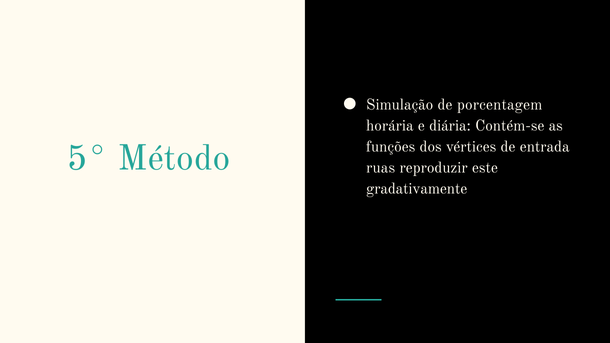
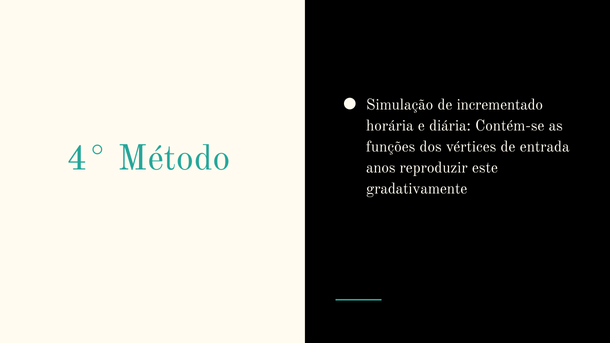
porcentagem: porcentagem -> incrementado (500, 105)
5°: 5° -> 4° (87, 158)
ruas: ruas -> anos (381, 168)
